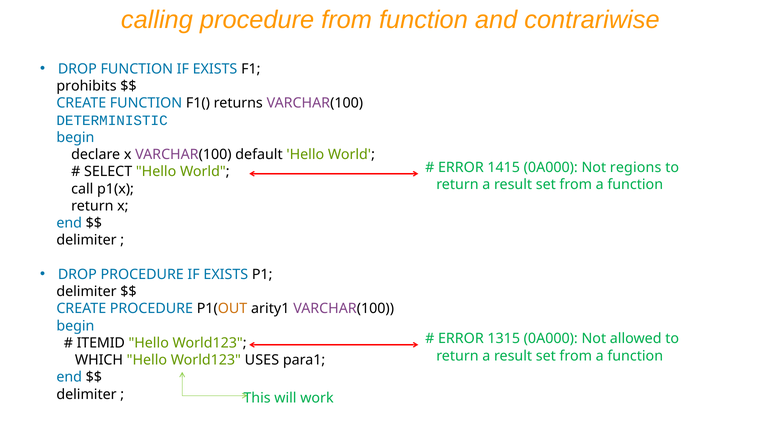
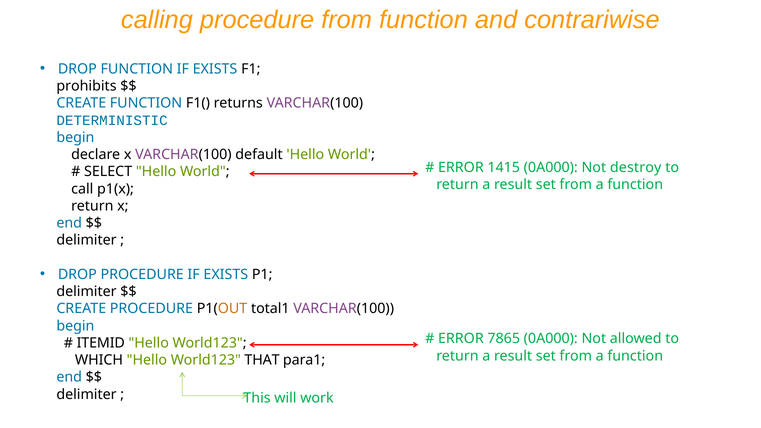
regions: regions -> destroy (636, 168)
arity1: arity1 -> total1 (270, 309)
1315: 1315 -> 7865 (504, 339)
USES: USES -> THAT (262, 360)
